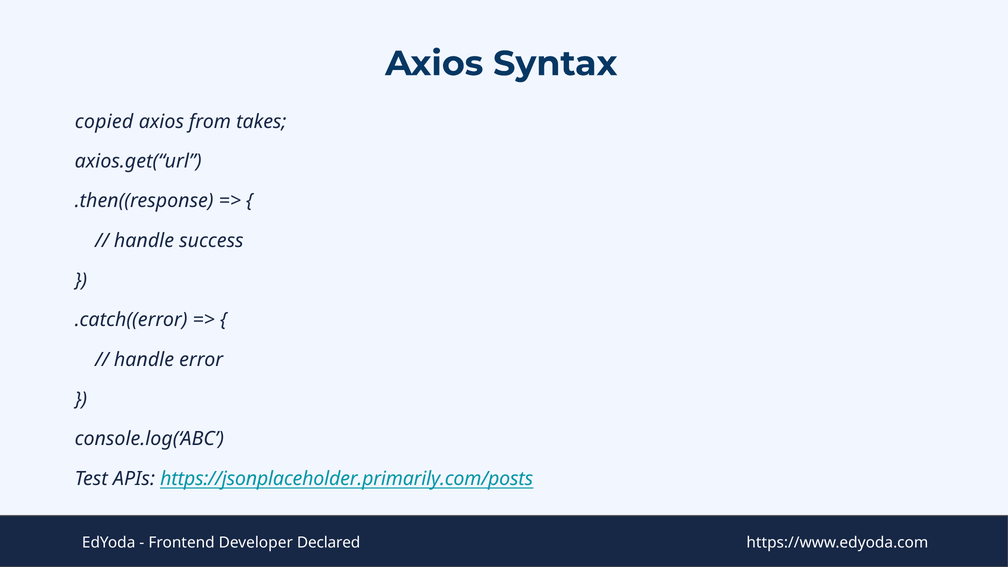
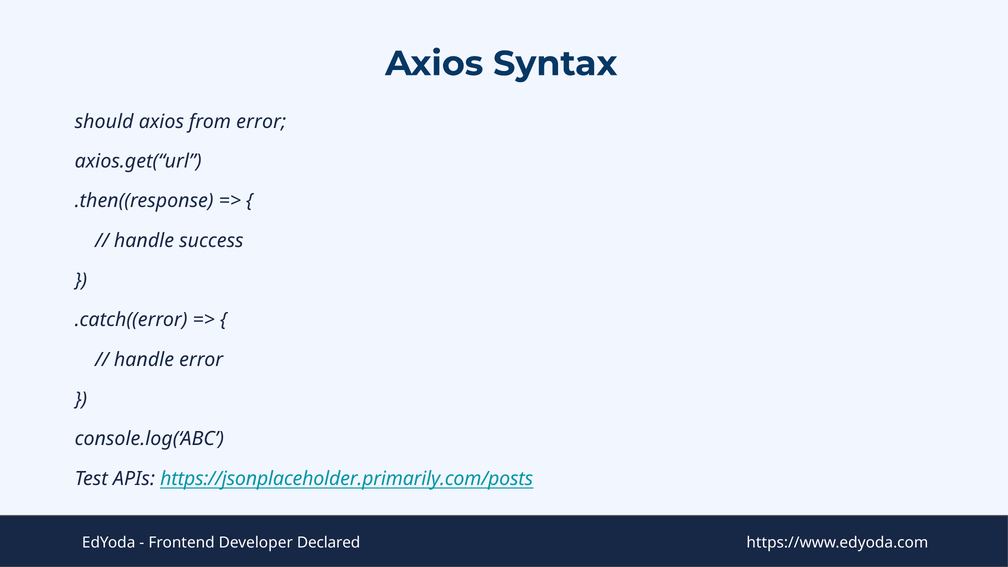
copied: copied -> should (104, 122)
from takes: takes -> error (261, 122)
